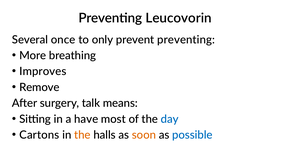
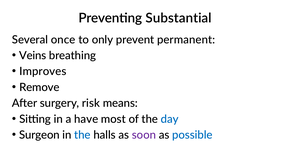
Leucovorin: Leucovorin -> Substantial (179, 18)
prevent preventing: preventing -> permanent (186, 40)
More: More -> Veins (33, 55)
talk: talk -> risk (91, 103)
Cartons: Cartons -> Surgeon (39, 135)
the colour: orange -> blue (82, 135)
soon colour: orange -> purple (144, 135)
